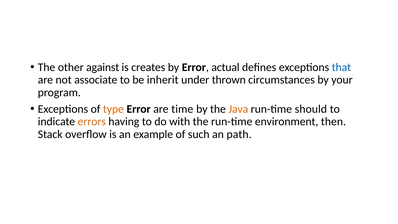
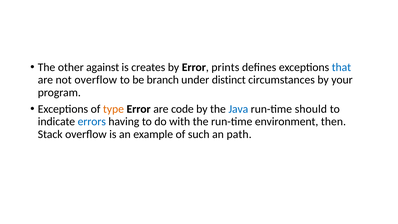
actual: actual -> prints (225, 67)
not associate: associate -> overflow (96, 80)
inherit: inherit -> branch (163, 80)
thrown: thrown -> distinct (229, 80)
time: time -> code (182, 109)
Java colour: orange -> blue (238, 109)
errors colour: orange -> blue (92, 122)
